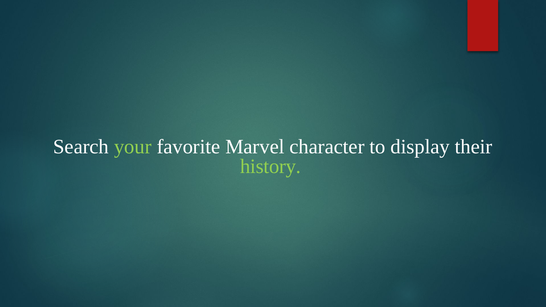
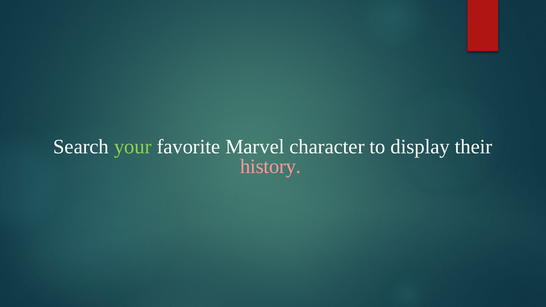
history colour: light green -> pink (271, 166)
